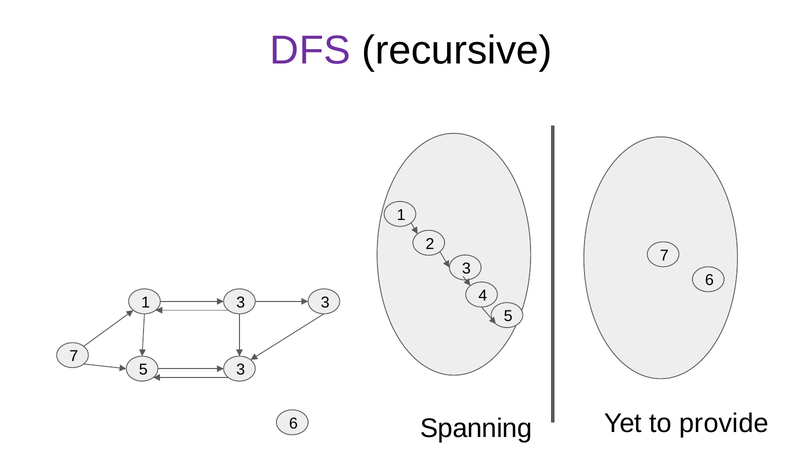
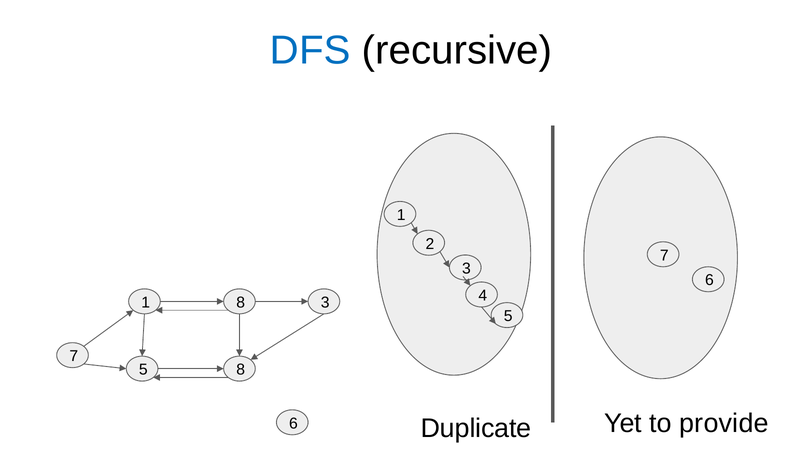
DFS colour: purple -> blue (310, 50)
3: 3 -> 8 (241, 302)
5 3: 3 -> 8 (241, 370)
Spanning: Spanning -> Duplicate (476, 428)
